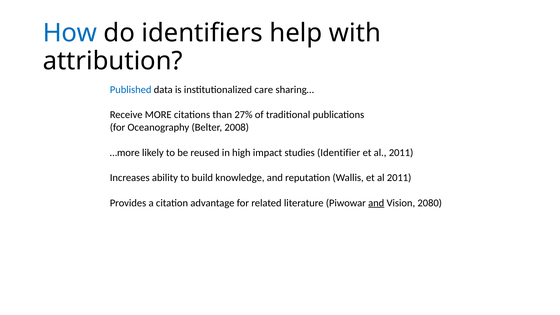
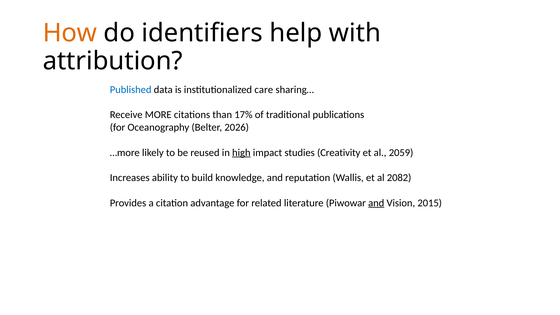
How colour: blue -> orange (70, 33)
27%: 27% -> 17% (243, 115)
2008: 2008 -> 2026 (237, 127)
high underline: none -> present (241, 153)
Identifier: Identifier -> Creativity (339, 153)
2011: 2011 -> 2059 (401, 153)
Wallis et al 2011: 2011 -> 2082 (399, 178)
2080: 2080 -> 2015 (430, 203)
